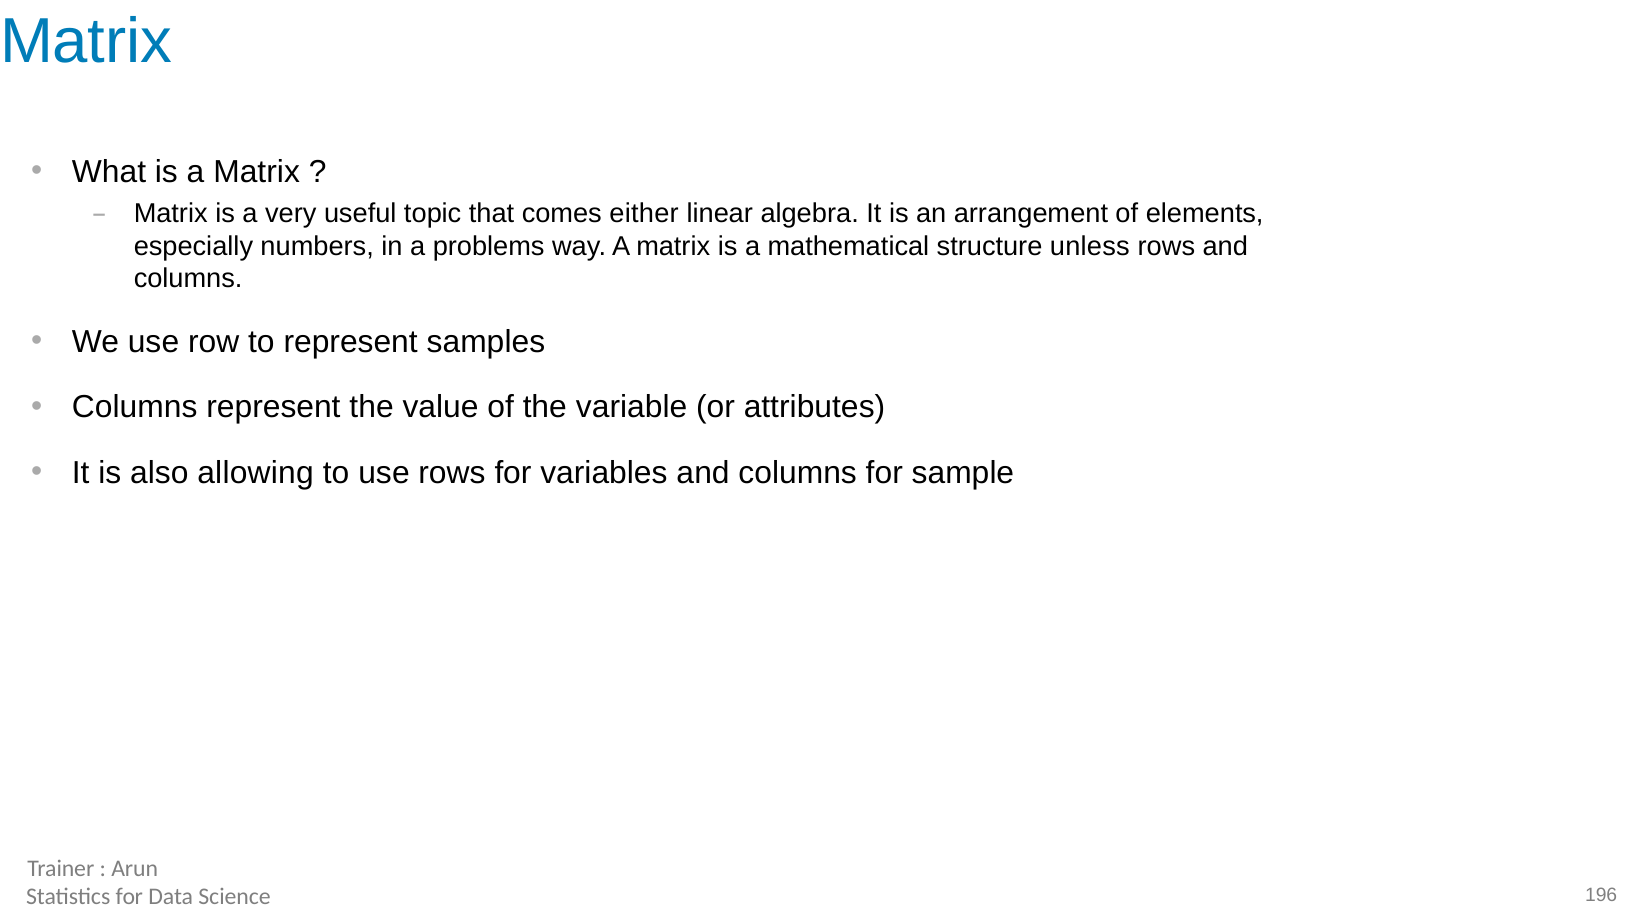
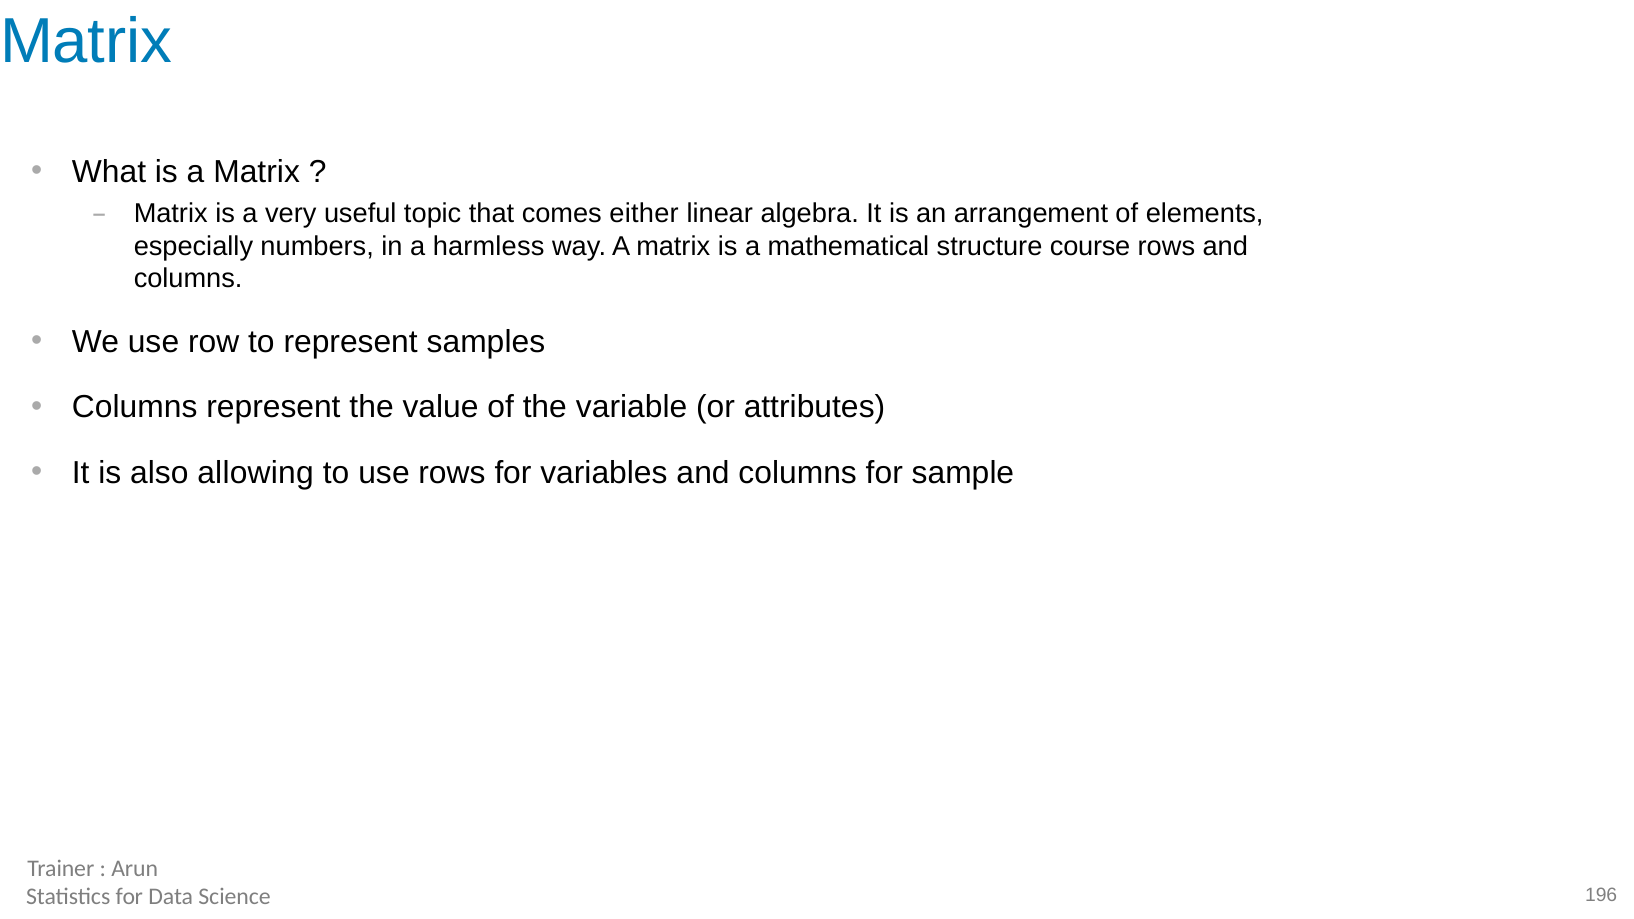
problems: problems -> harmless (489, 246)
unless: unless -> course (1090, 246)
